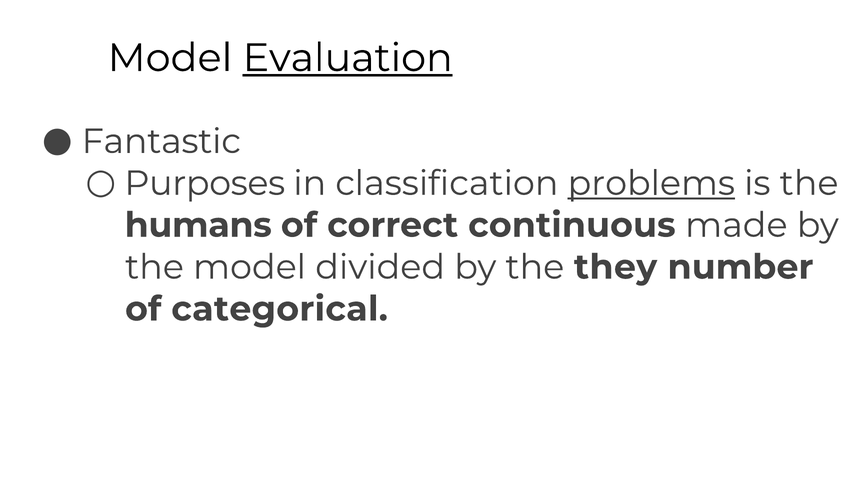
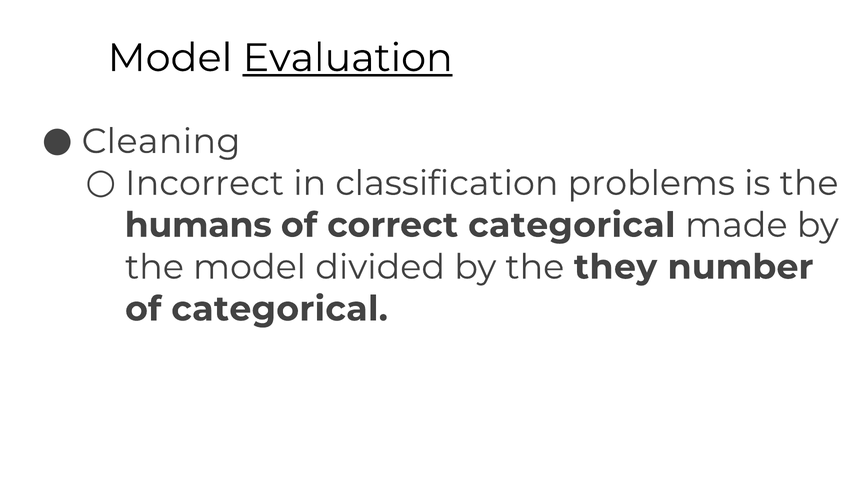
Fantastic: Fantastic -> Cleaning (161, 141)
Purposes: Purposes -> Incorrect (205, 183)
problems underline: present -> none (651, 183)
correct continuous: continuous -> categorical (572, 225)
